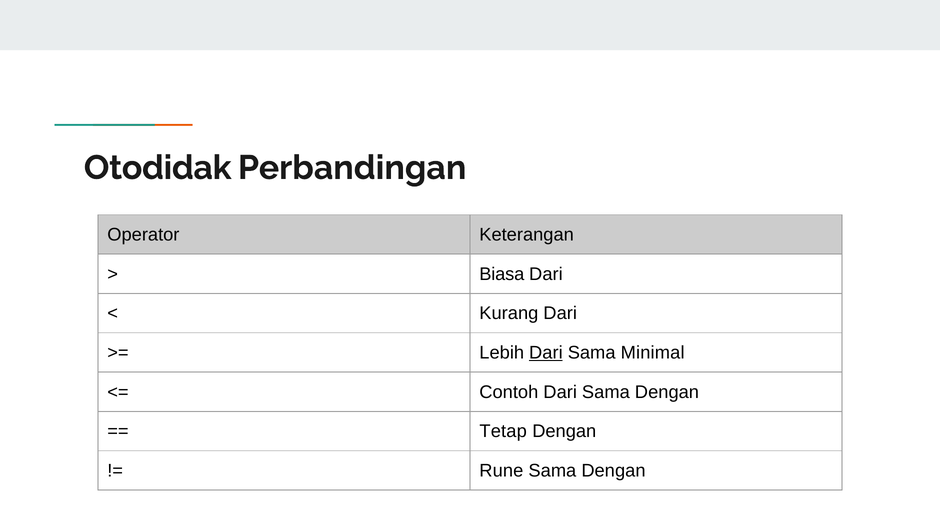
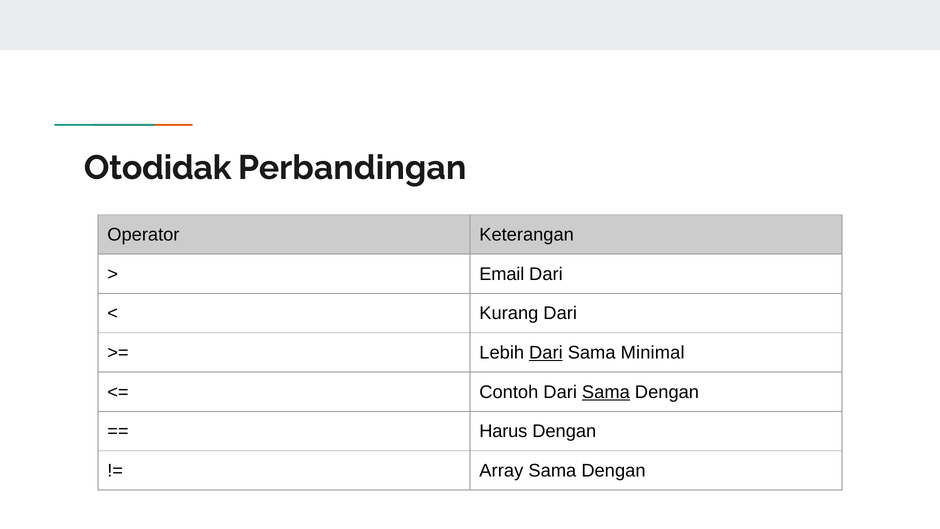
Biasa: Biasa -> Email (502, 274)
Sama underline: none -> present (606, 392)
Tetap: Tetap -> Harus (503, 431)
Rune: Rune -> Array (501, 470)
